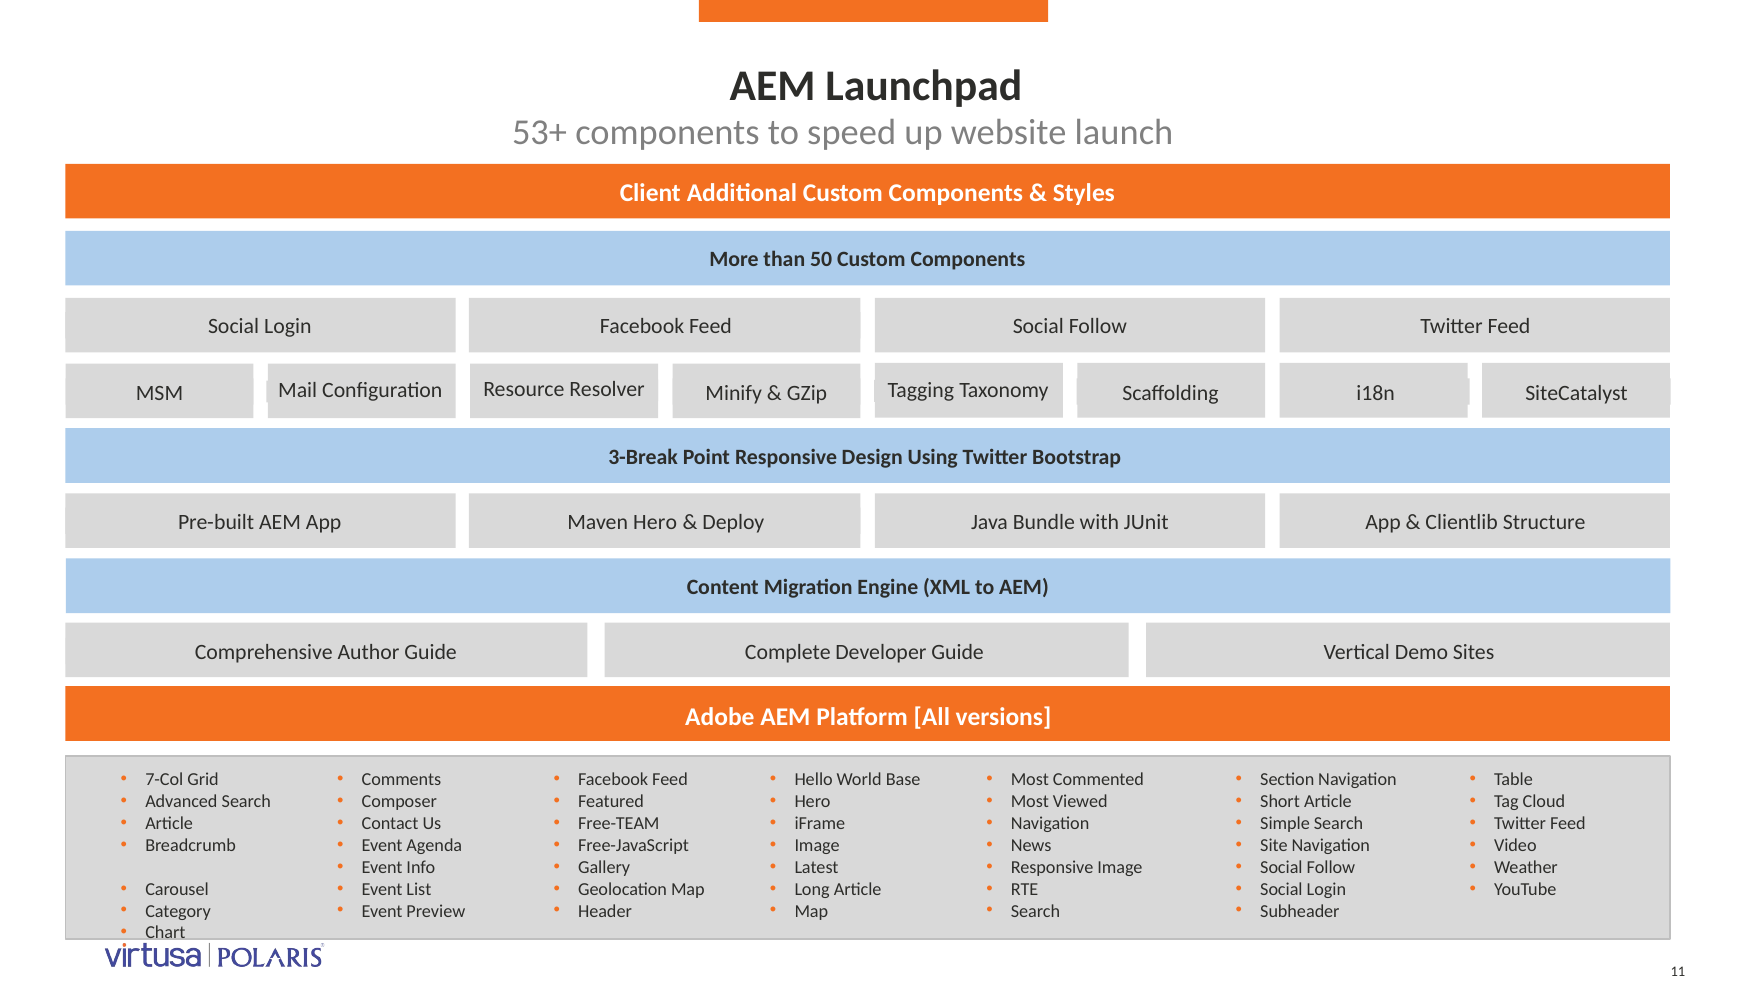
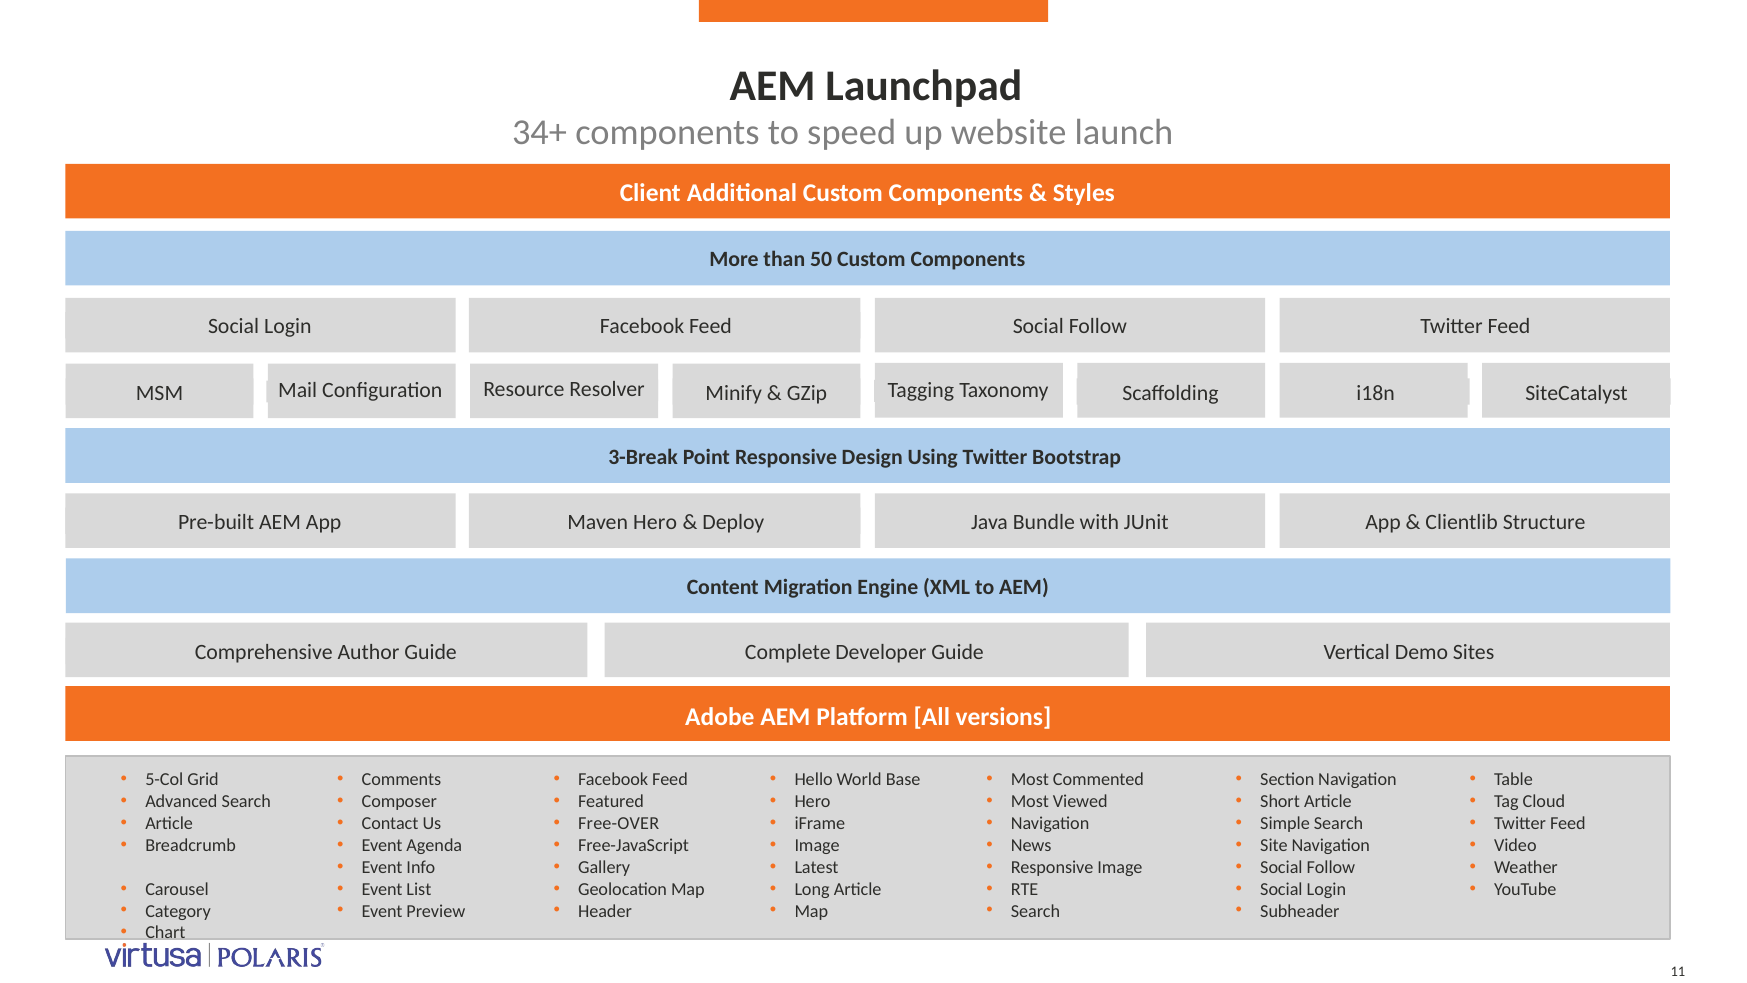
53+: 53+ -> 34+ (540, 133)
7-Col: 7-Col -> 5-Col (164, 779)
Free-TEAM: Free-TEAM -> Free-OVER (619, 823)
